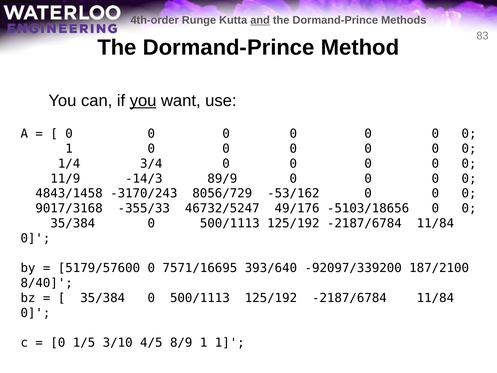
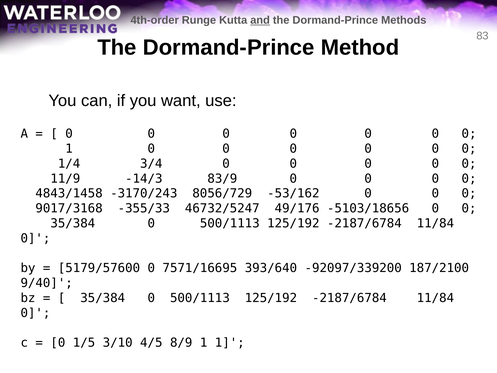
you underline: present -> none (143, 101)
89/9: 89/9 -> 83/9 (222, 178)
8/40: 8/40 -> 9/40 (47, 283)
